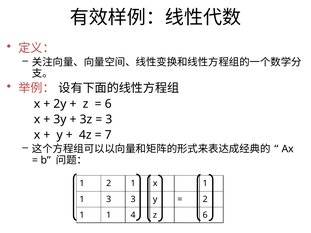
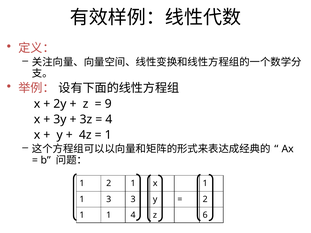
6: 6 -> 9 (108, 104)
3: 3 -> 4 (109, 119)
7: 7 -> 1 (108, 135)
